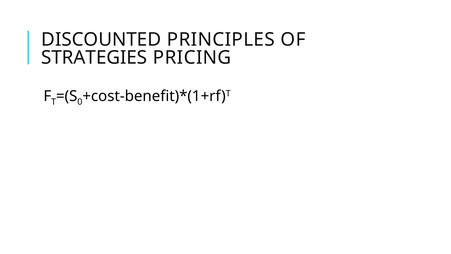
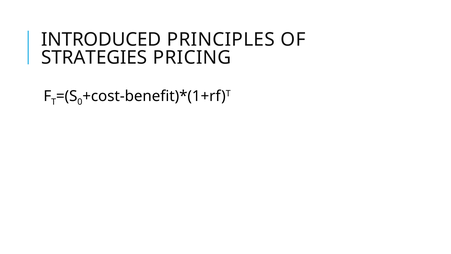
DISCOUNTED: DISCOUNTED -> INTRODUCED (101, 40)
